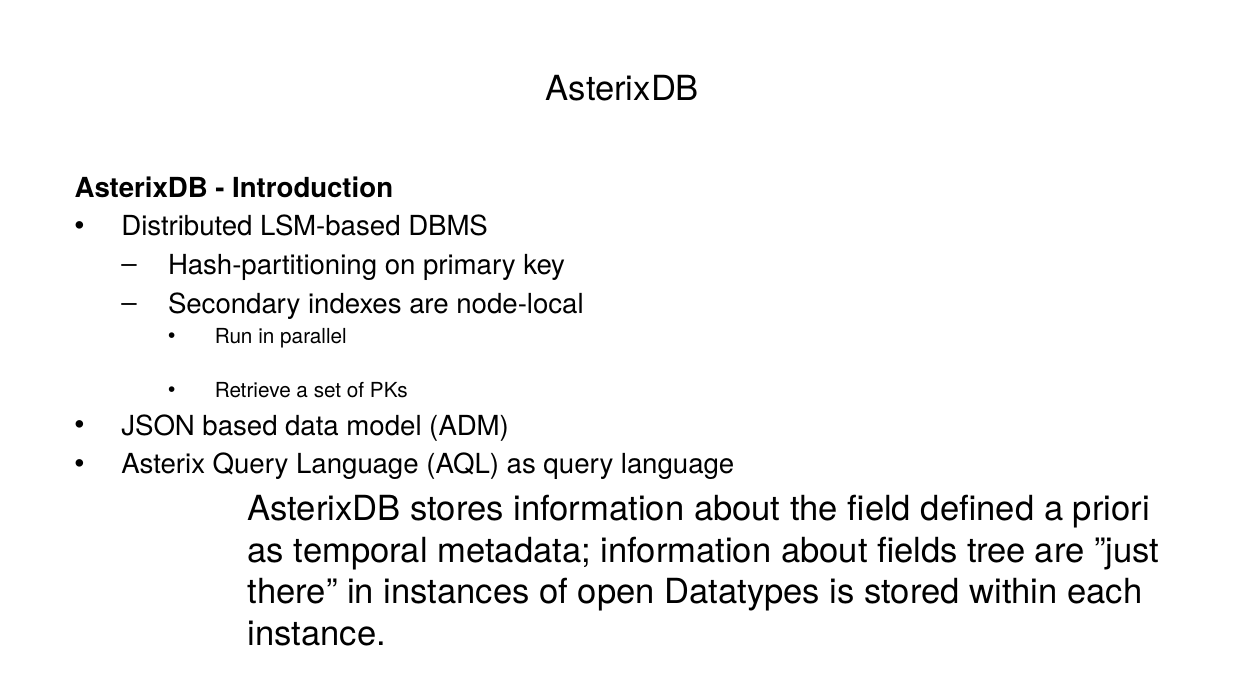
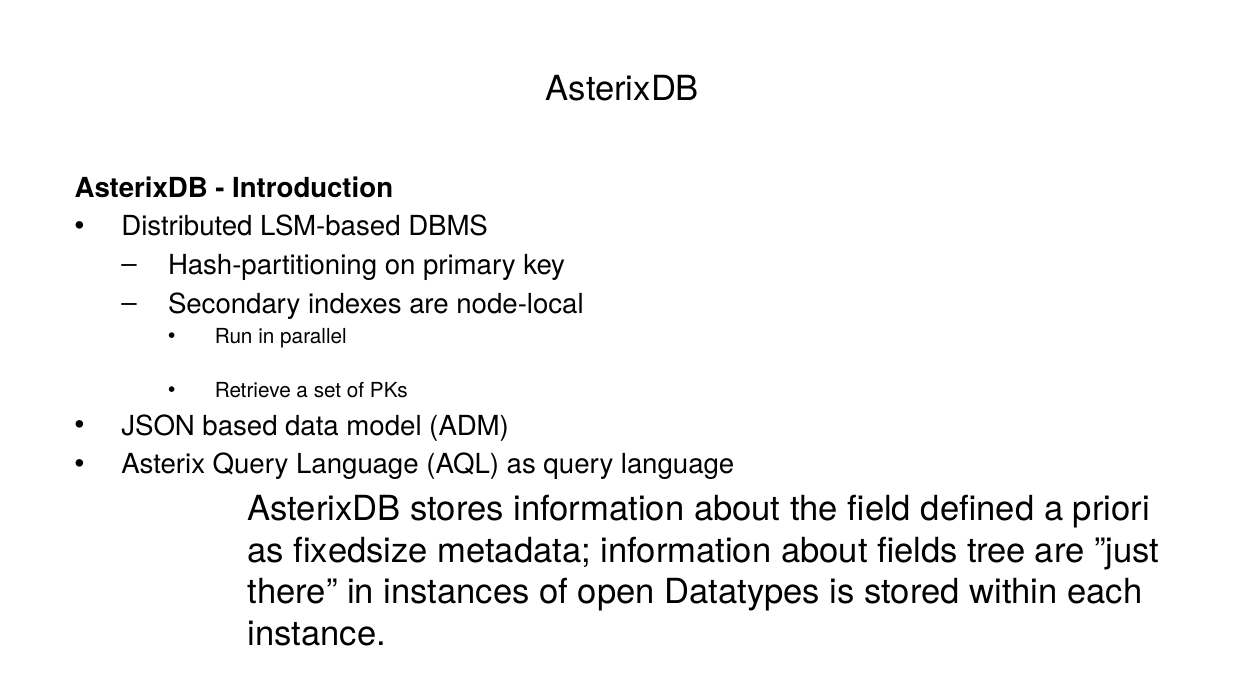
temporal: temporal -> fixedsize (361, 551)
